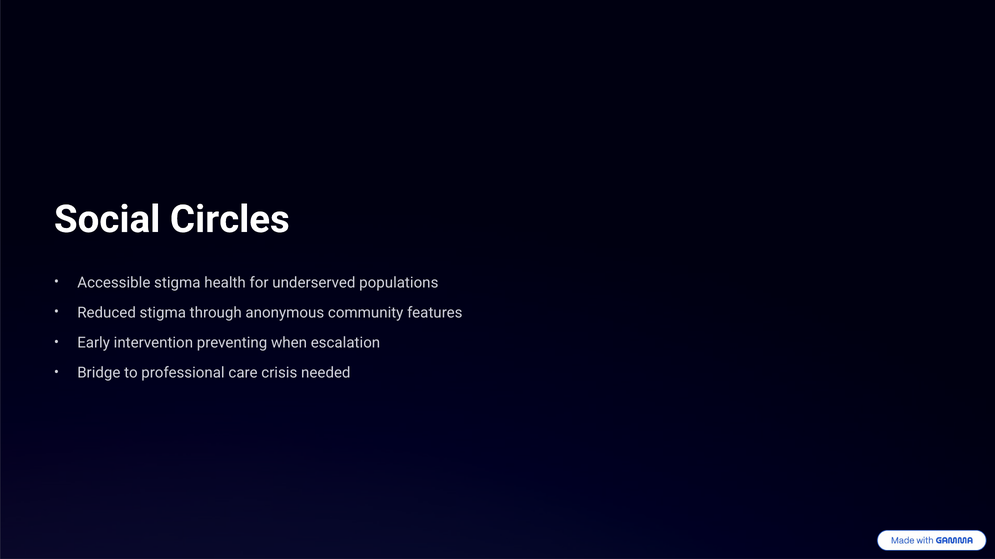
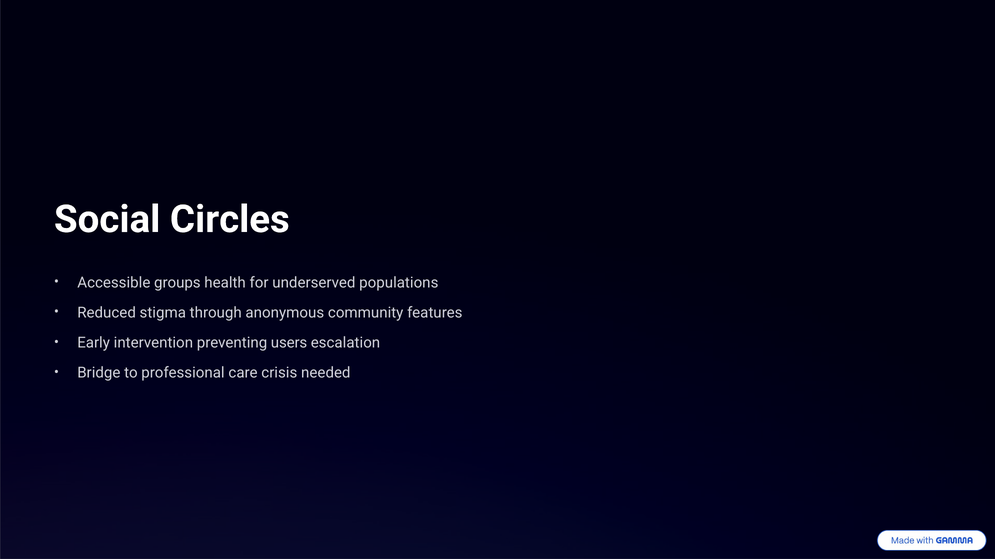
Accessible stigma: stigma -> groups (177, 283)
when: when -> users (289, 343)
